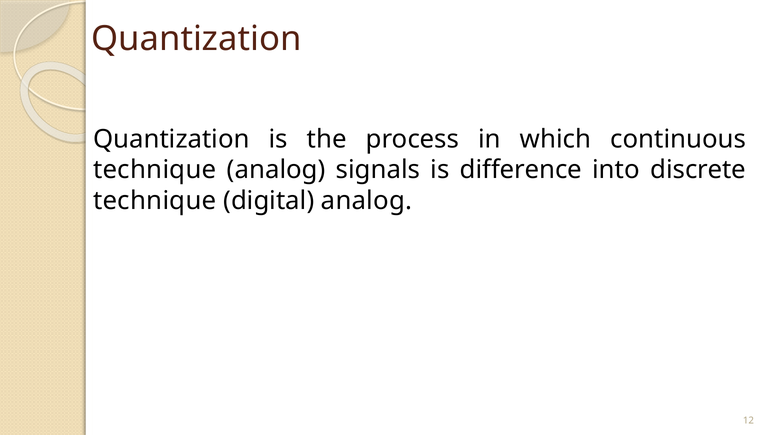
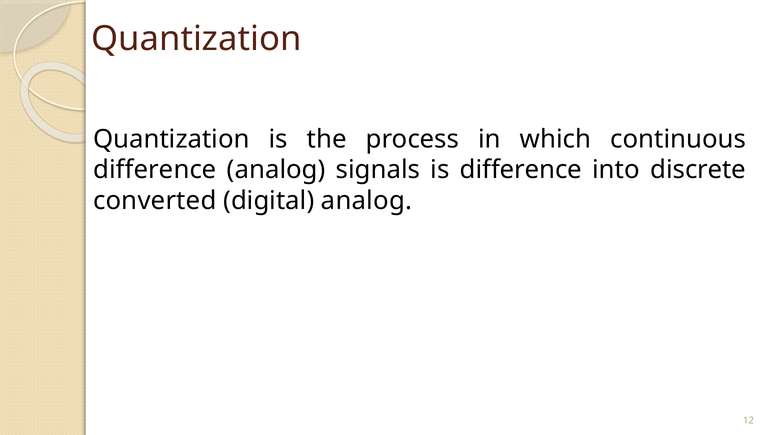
technique: technique -> difference (155, 170)
technique: technique -> converted (155, 201)
